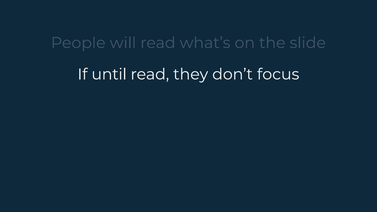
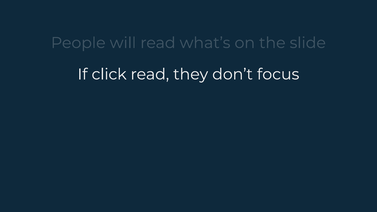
until: until -> click (109, 74)
